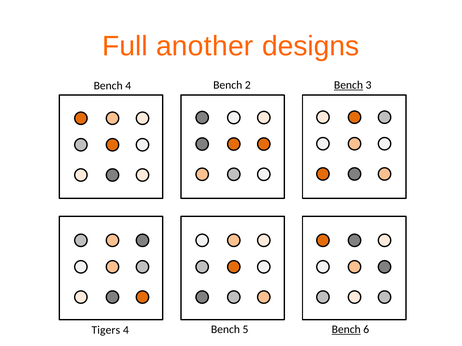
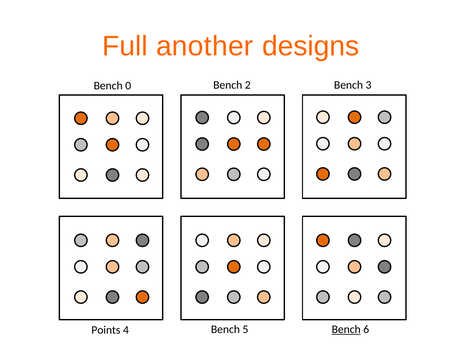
Bench 4: 4 -> 0 (128, 86)
Bench underline: present -> none (348, 85)
Tigers: Tigers -> Points (106, 330)
